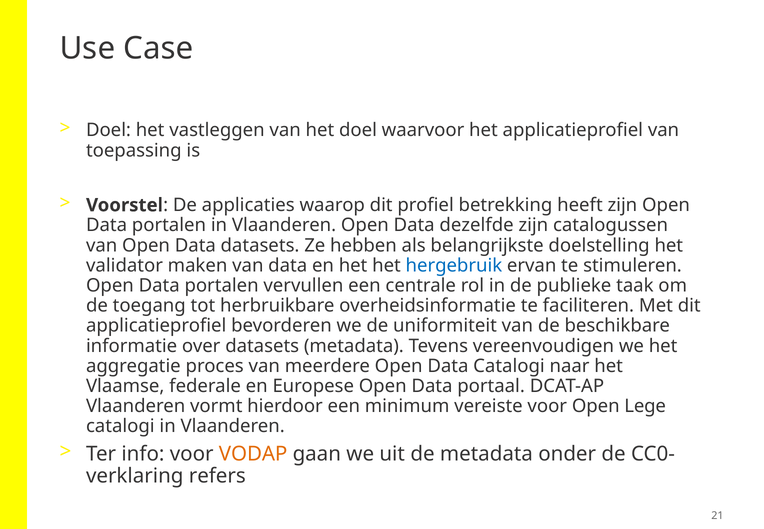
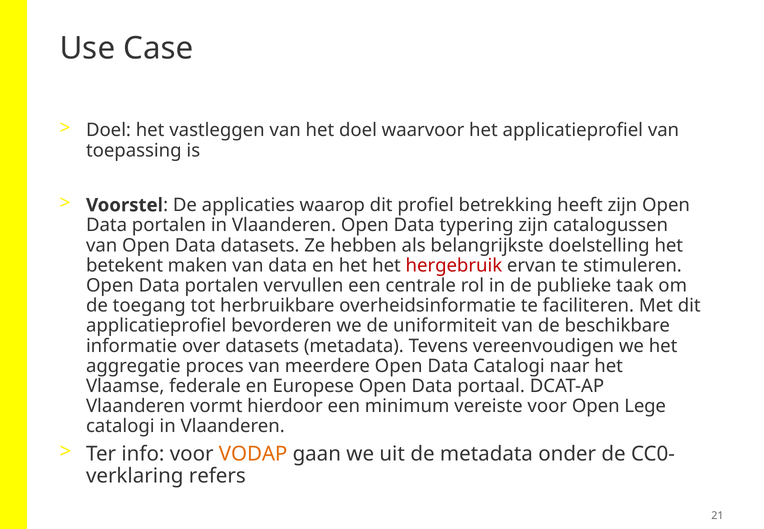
dezelfde: dezelfde -> typering (477, 225)
validator: validator -> betekent (125, 265)
hergebruik colour: blue -> red (454, 265)
